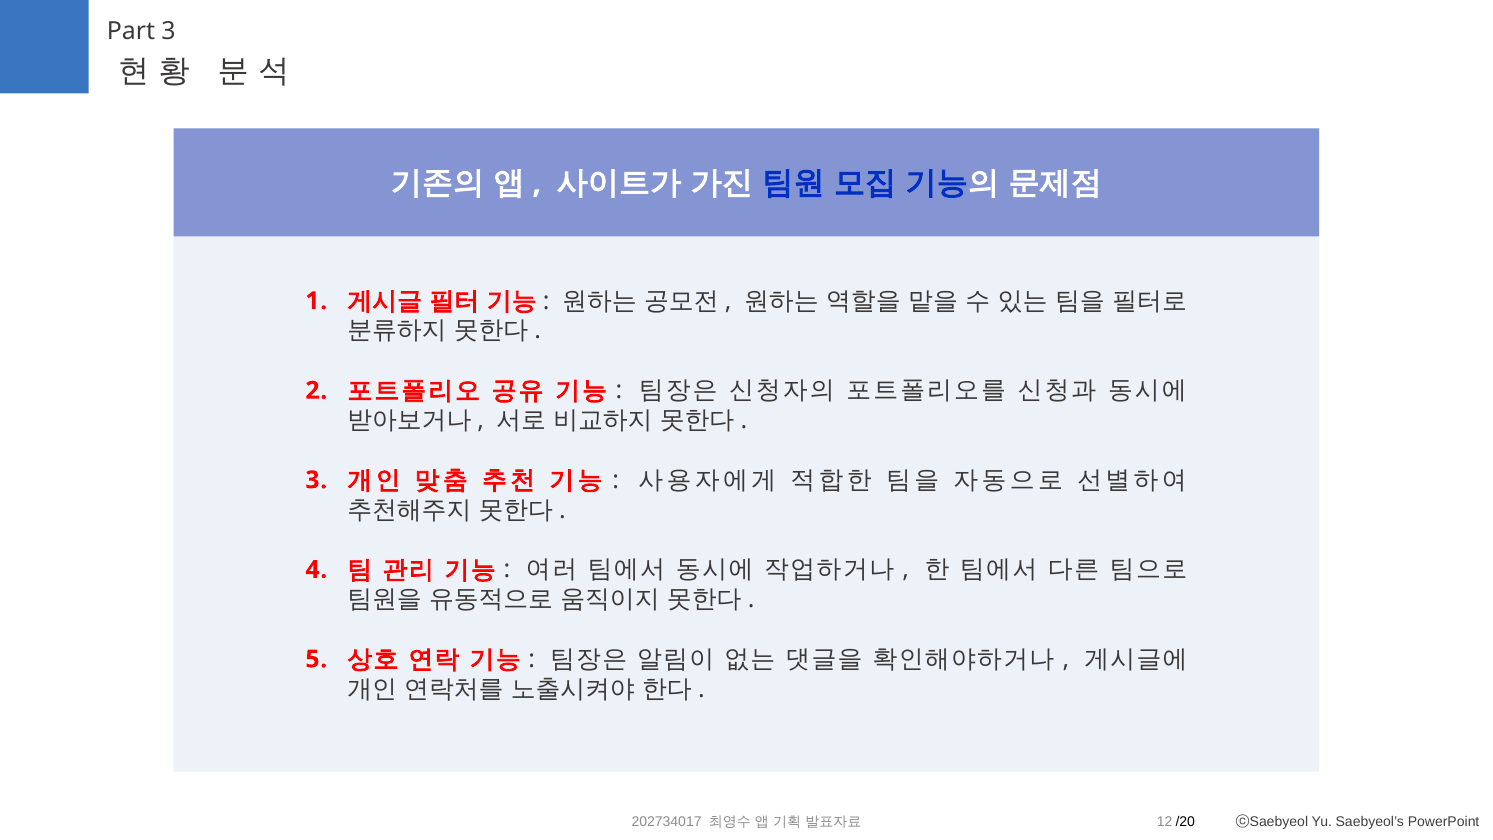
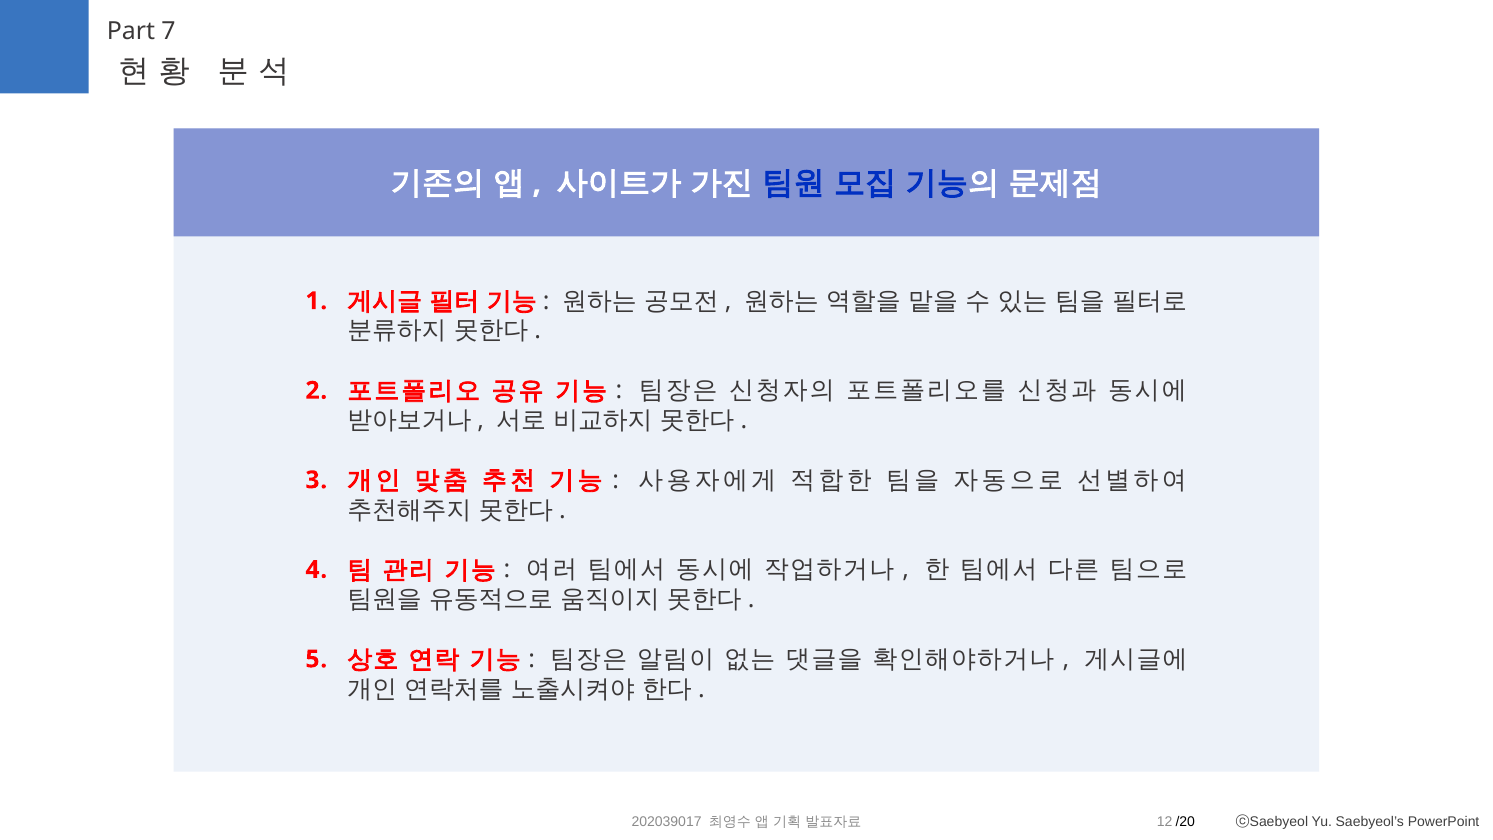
Part 3: 3 -> 7 (169, 32)
202734017: 202734017 -> 202039017 (667, 822)
